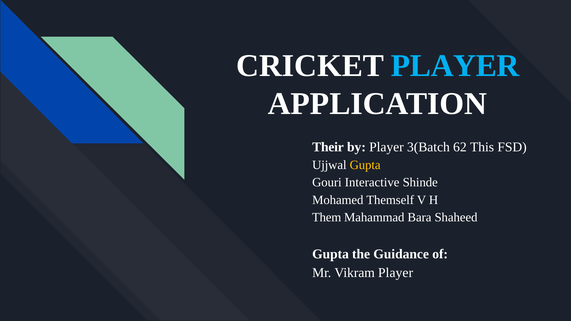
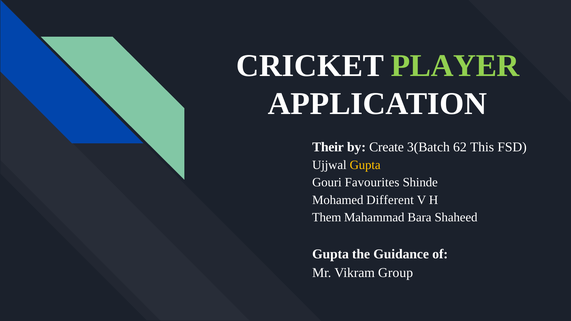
PLAYER colour: light blue -> light green (455, 66)
by Player: Player -> Create (387, 147)
Interactive: Interactive -> Favourites (372, 183)
Themself: Themself -> Different (390, 200)
Vikram Player: Player -> Group (396, 273)
